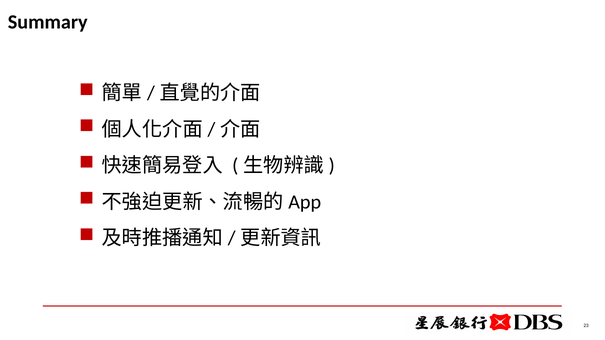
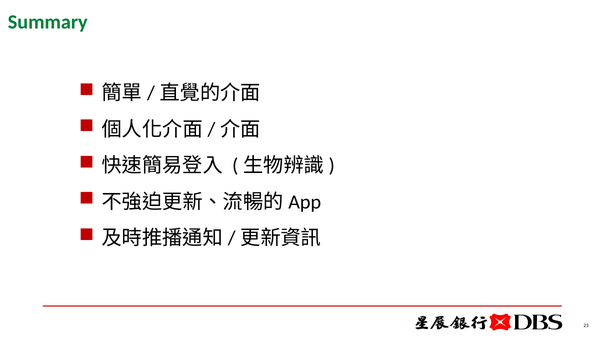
Summary colour: black -> green (48, 22)
